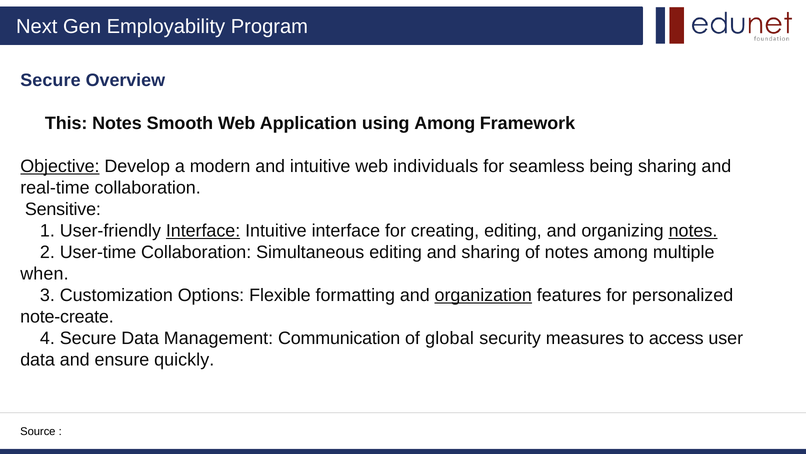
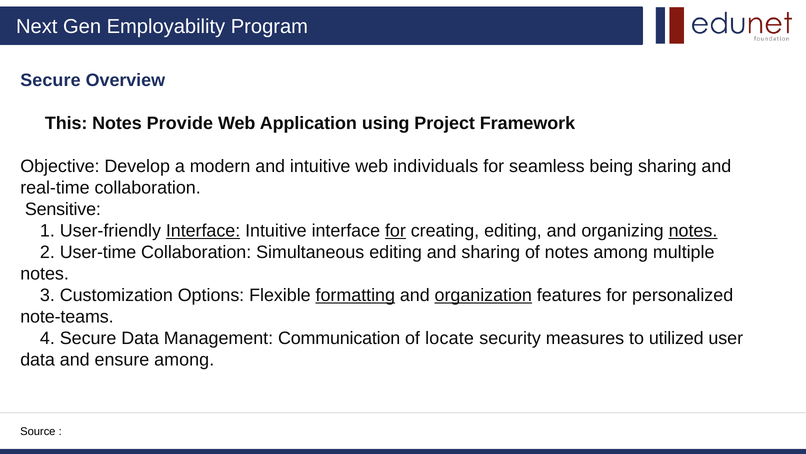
Smooth: Smooth -> Provide (180, 123)
using Among: Among -> Project (445, 123)
Objective underline: present -> none (60, 166)
for underline: none -> present (395, 231)
when: when -> notes (45, 274)
formatting underline: none -> present (355, 295)
note-create: note-create -> note-teams (67, 316)
global: global -> locate (450, 338)
access: access -> utilized (676, 338)
ensure quickly: quickly -> among (184, 359)
